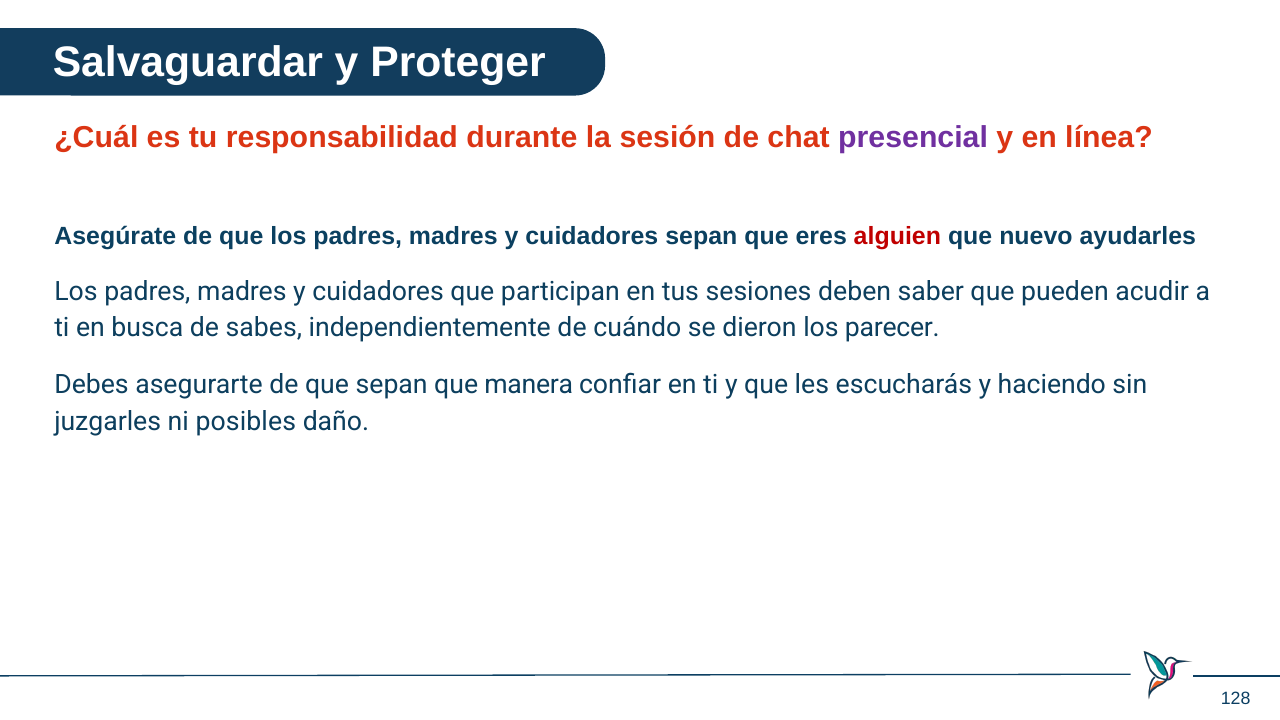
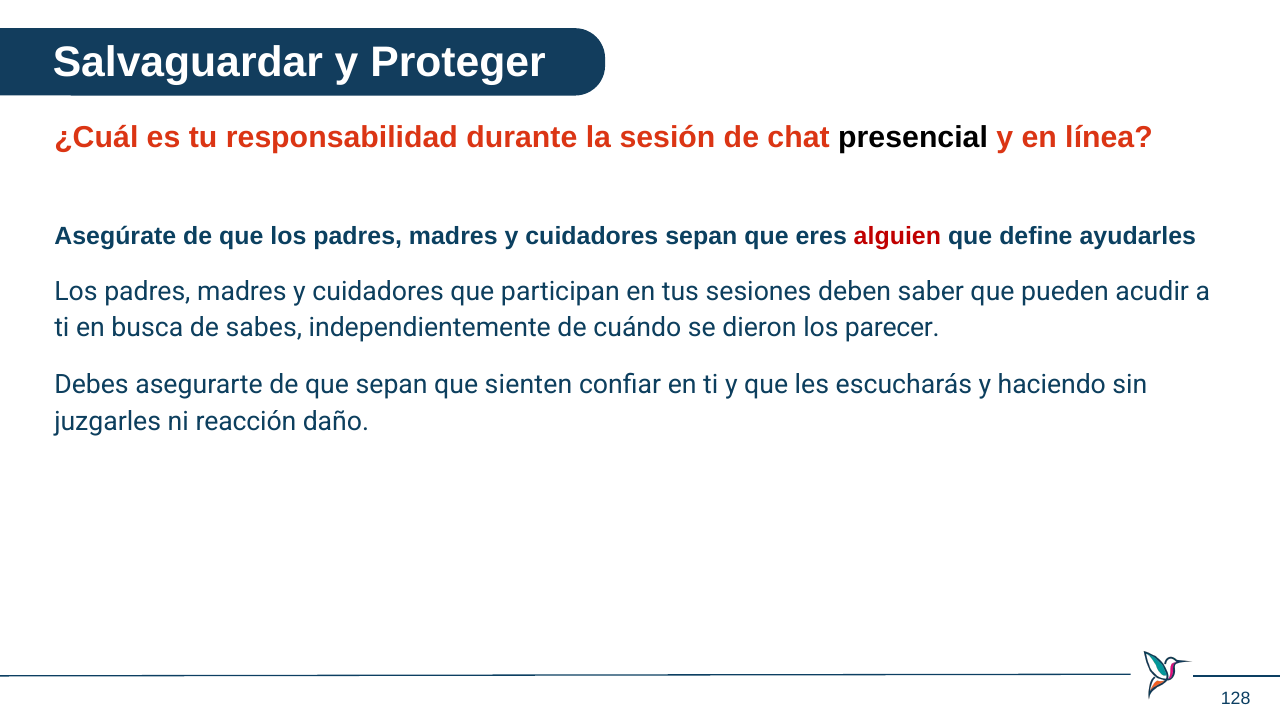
presencial colour: purple -> black (913, 137)
nuevo: nuevo -> define (1036, 236)
manera: manera -> sienten (529, 385)
posibles: posibles -> reacción (246, 421)
